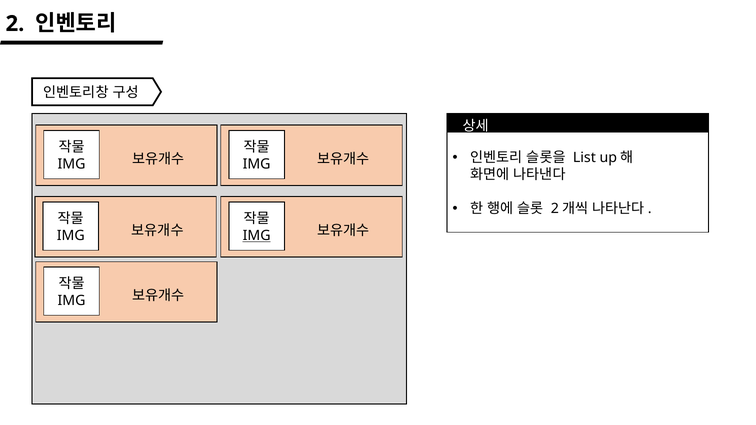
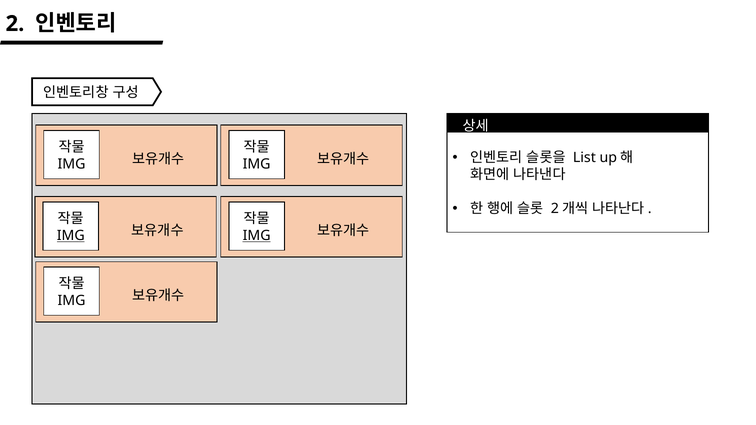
IMG underline: none -> present (71, 236)
